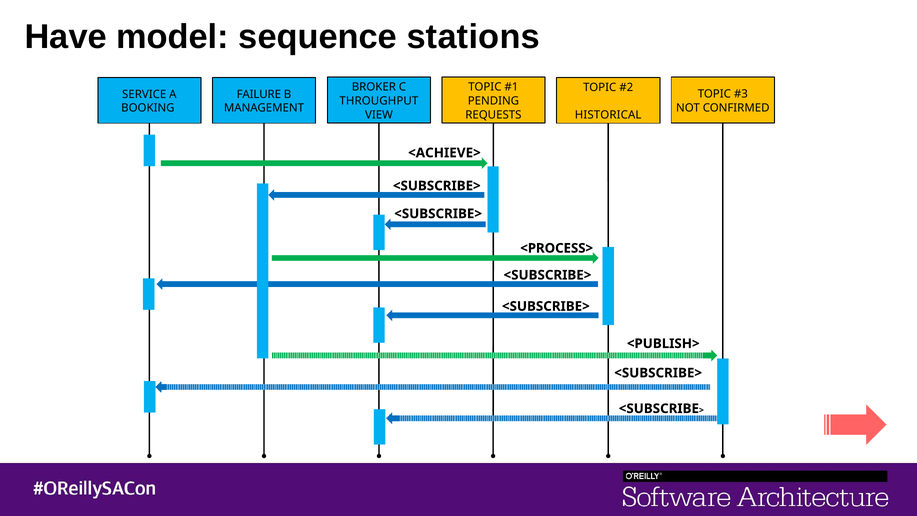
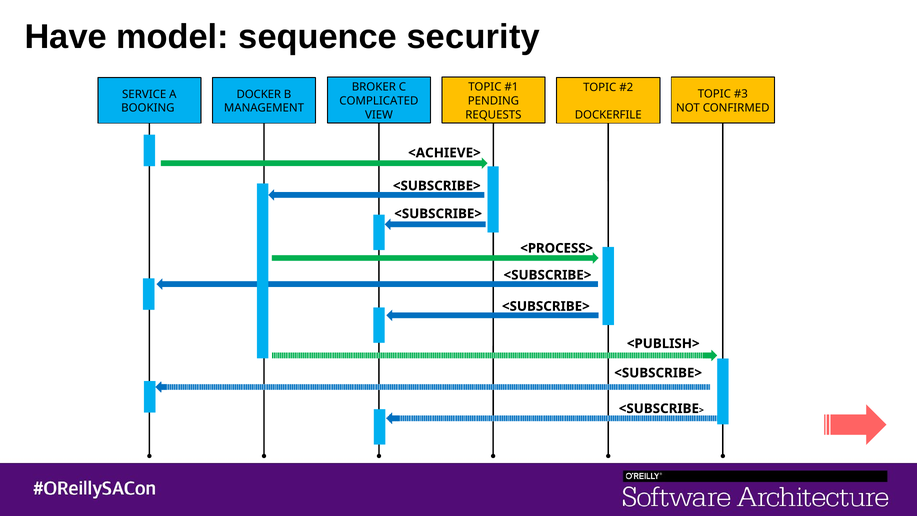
stations: stations -> security (473, 37)
FAILURE: FAILURE -> DOCKER (259, 94)
THROUGHPUT: THROUGHPUT -> COMPLICATED (379, 101)
HISTORICAL: HISTORICAL -> DOCKERFILE (608, 115)
